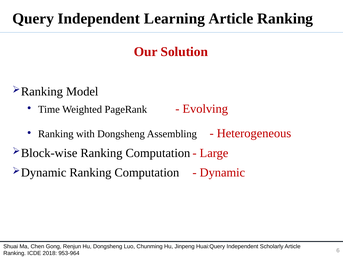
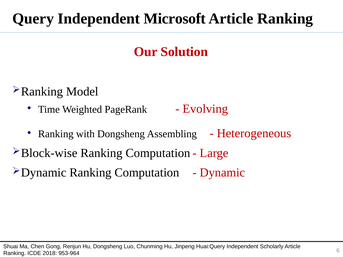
Learning: Learning -> Microsoft (175, 19)
